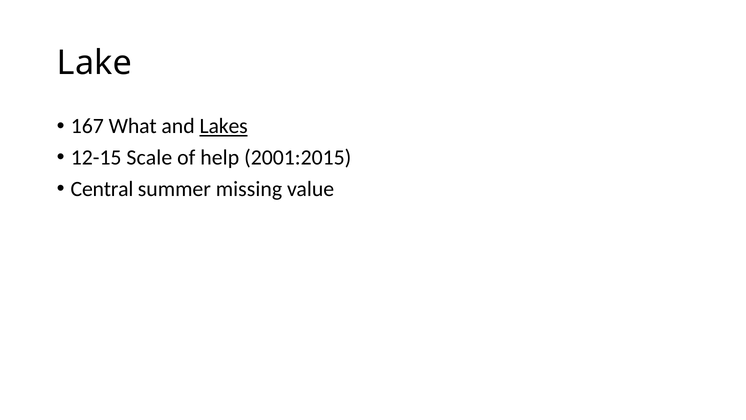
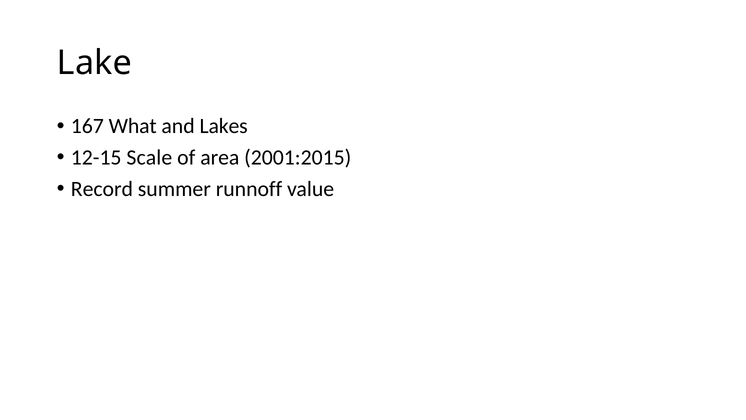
Lakes underline: present -> none (224, 126)
help: help -> area (220, 157)
Central: Central -> Record (102, 189)
missing: missing -> runnoff (249, 189)
